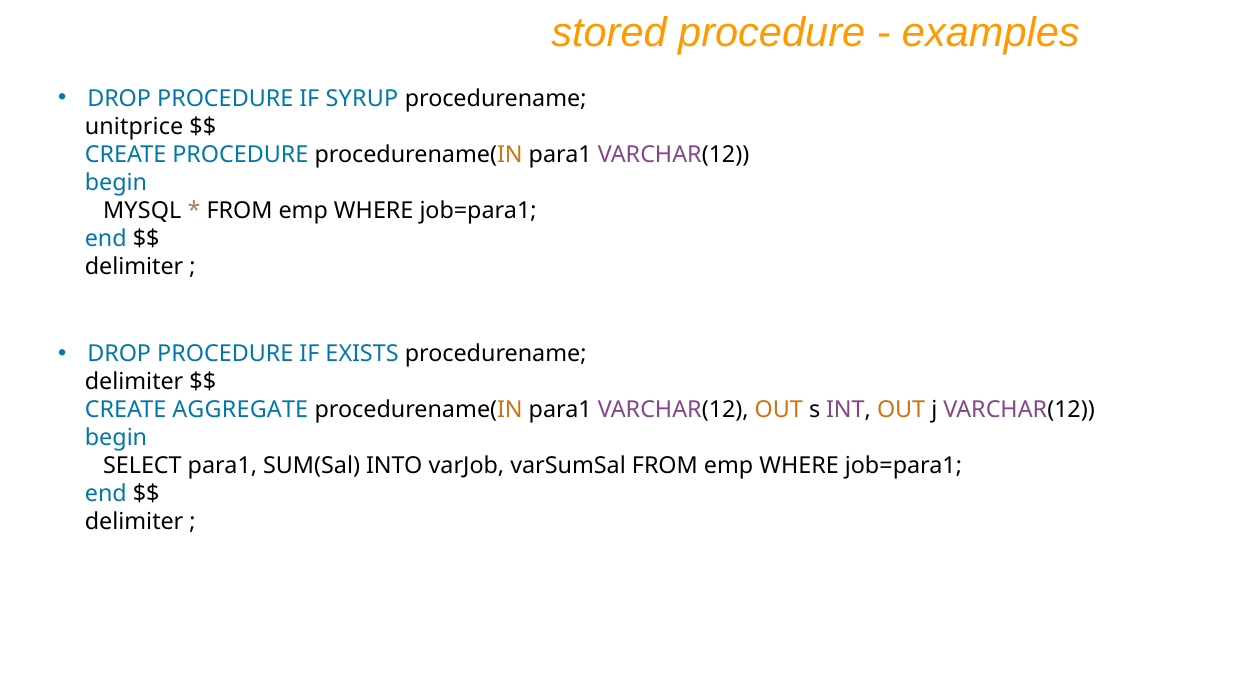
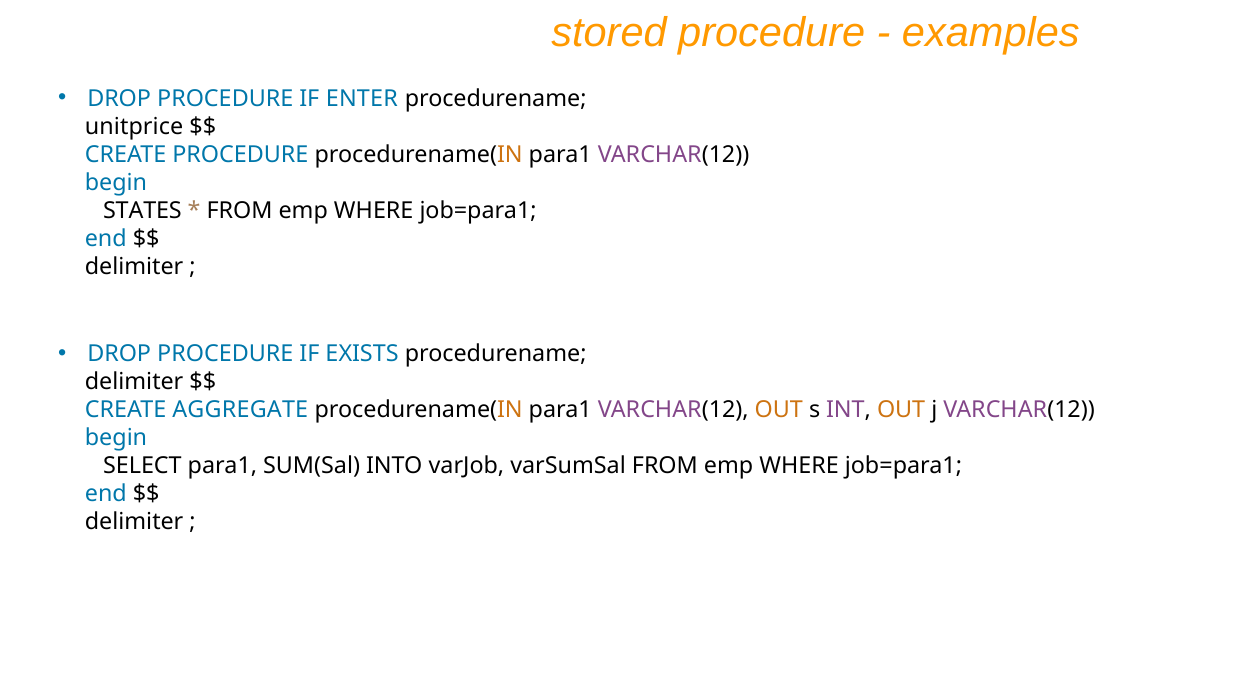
SYRUP: SYRUP -> ENTER (362, 99)
MYSQL: MYSQL -> STATES (142, 211)
